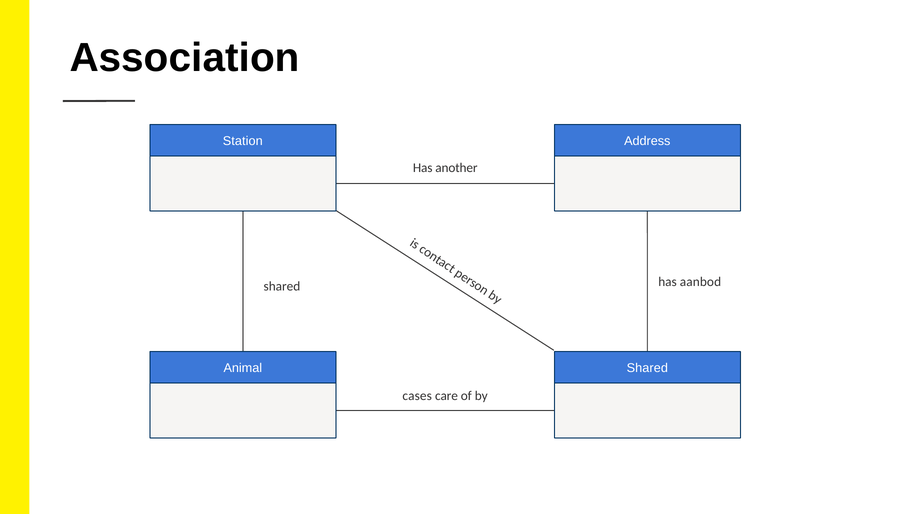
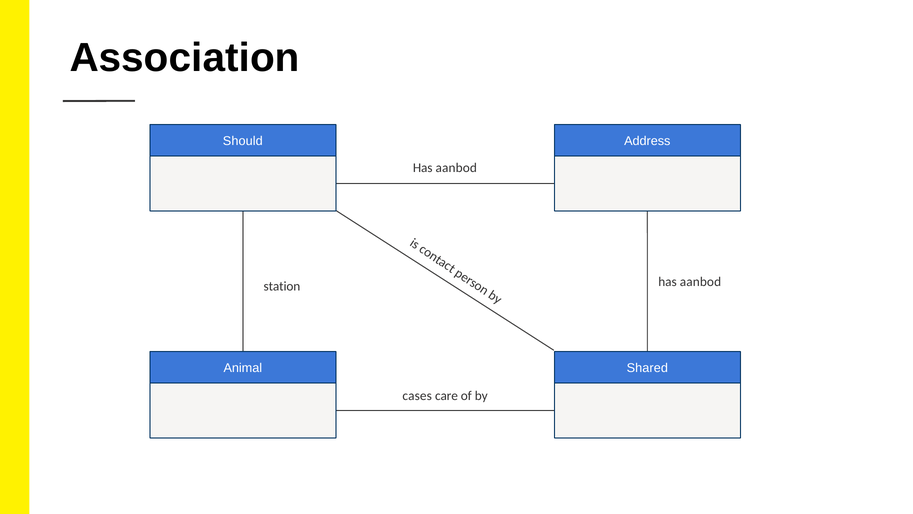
Station: Station -> Should (243, 141)
another: another -> aanbod (456, 168)
shared: shared -> station (282, 286)
